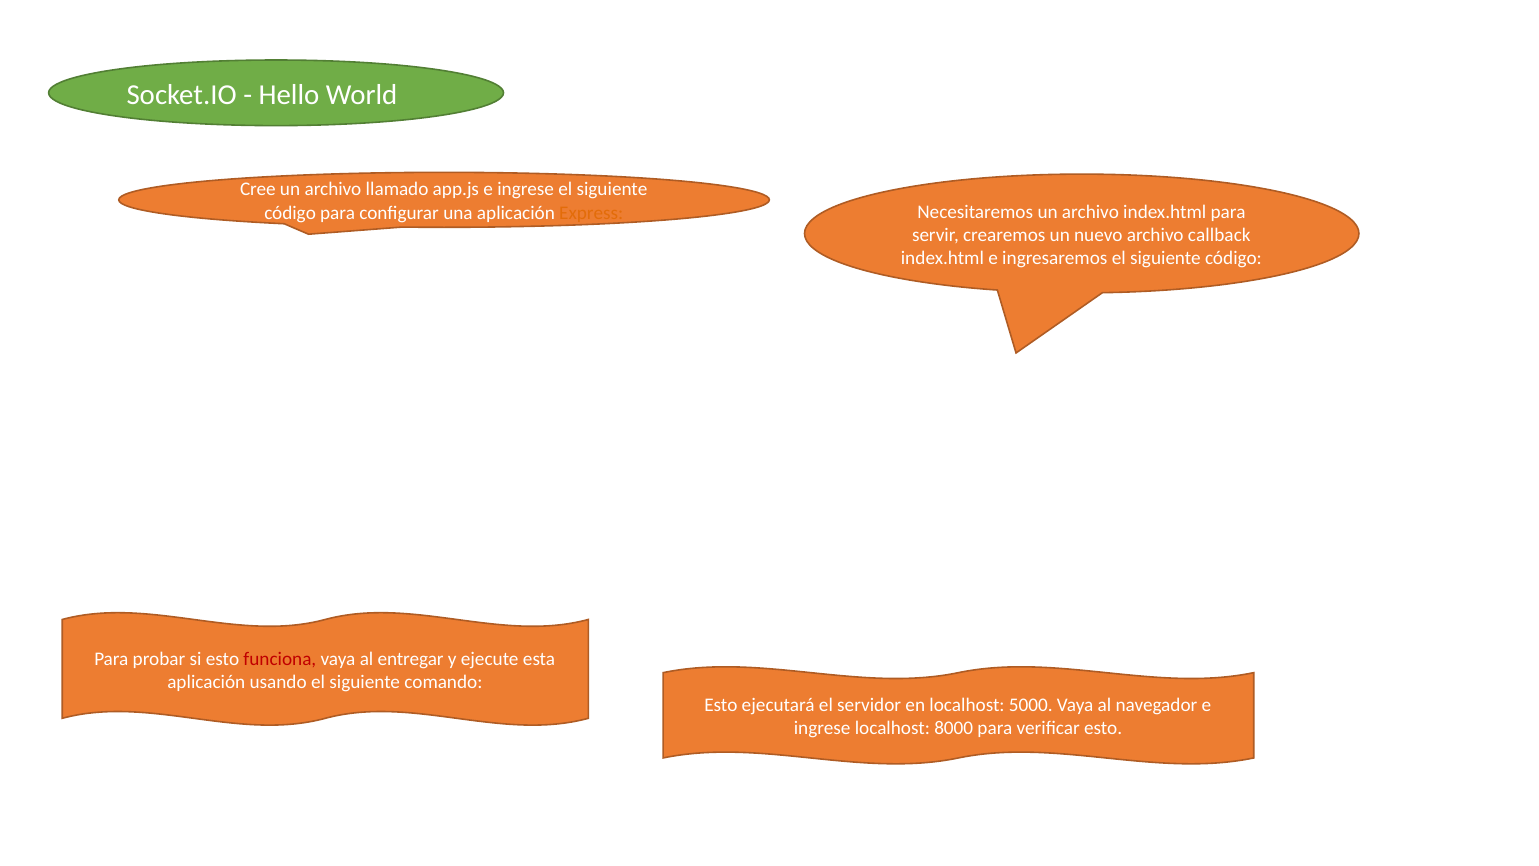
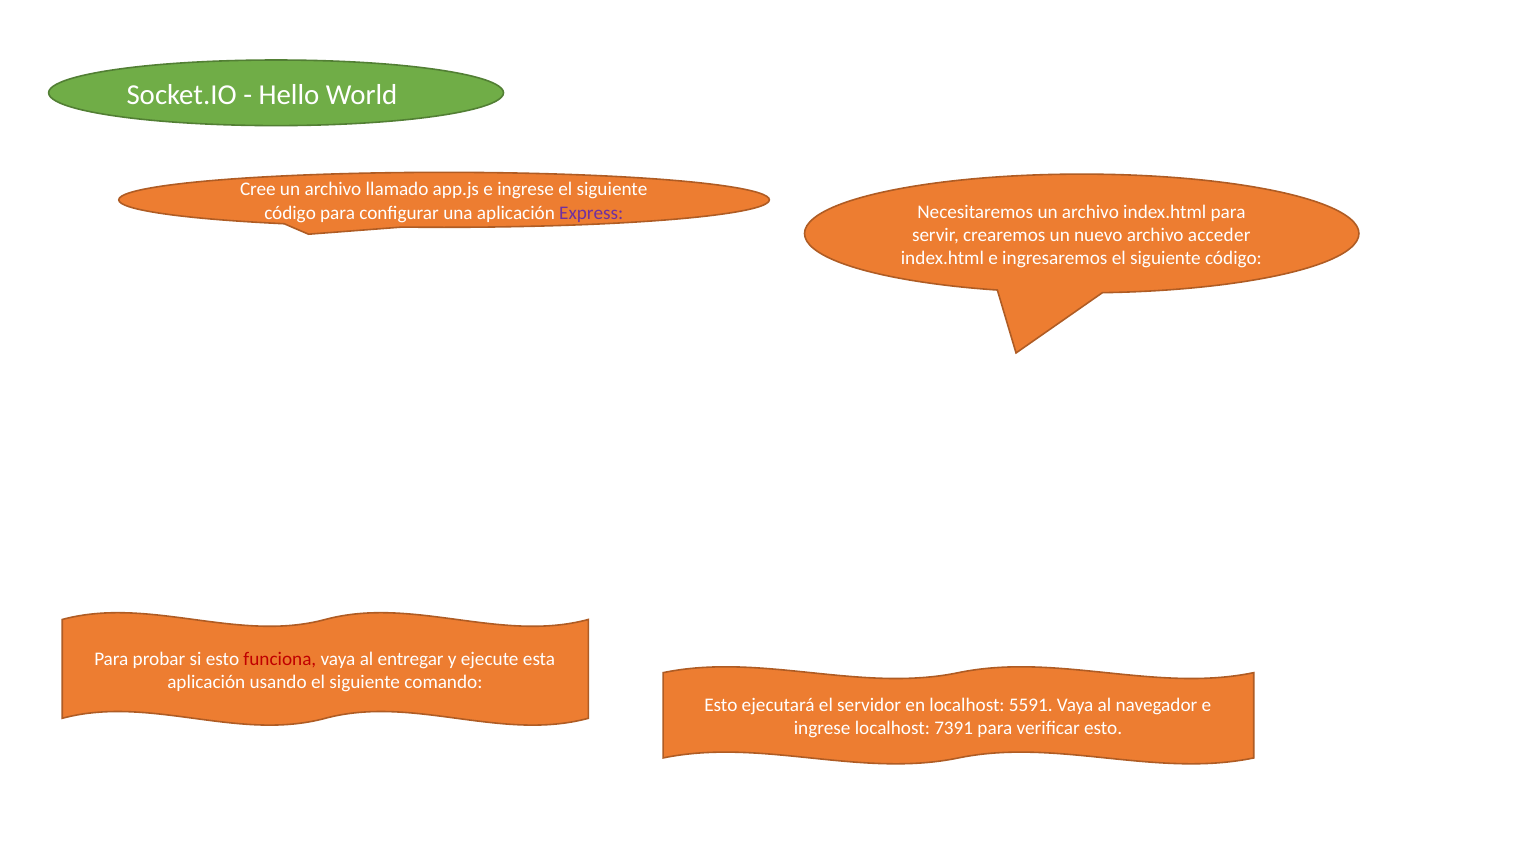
Express colour: orange -> purple (591, 213)
callback: callback -> acceder (1219, 235)
5000: 5000 -> 5591 (1031, 705)
8000: 8000 -> 7391 (954, 728)
